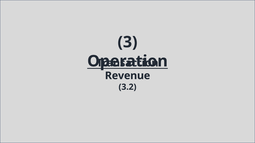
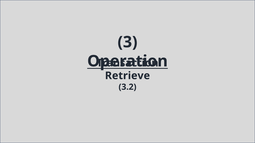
Revenue: Revenue -> Retrieve (127, 76)
